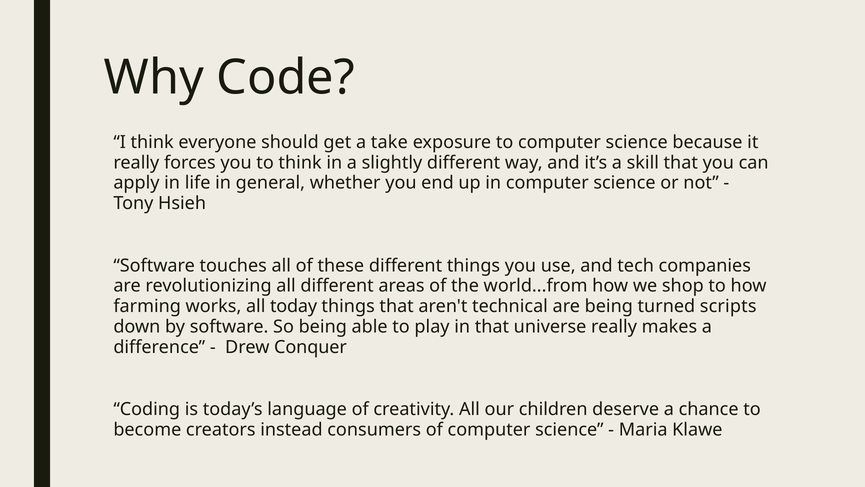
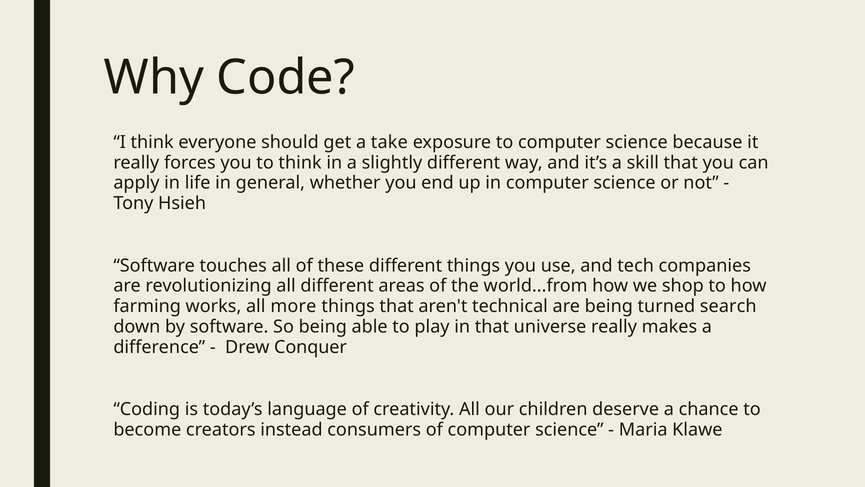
today: today -> more (293, 306)
scripts: scripts -> search (728, 306)
